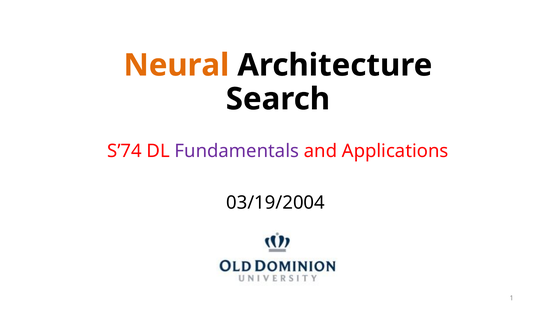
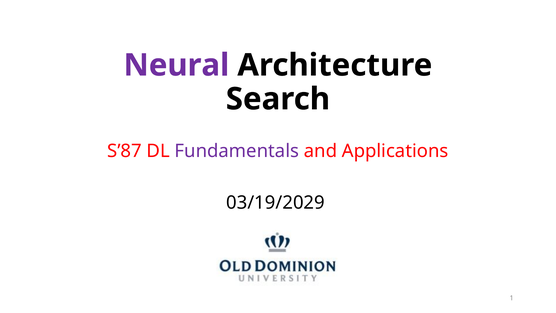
Neural colour: orange -> purple (176, 65)
S’74: S’74 -> S’87 (124, 151)
03/19/2004: 03/19/2004 -> 03/19/2029 (276, 203)
